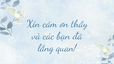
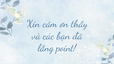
quan: quan -> point (66, 48)
